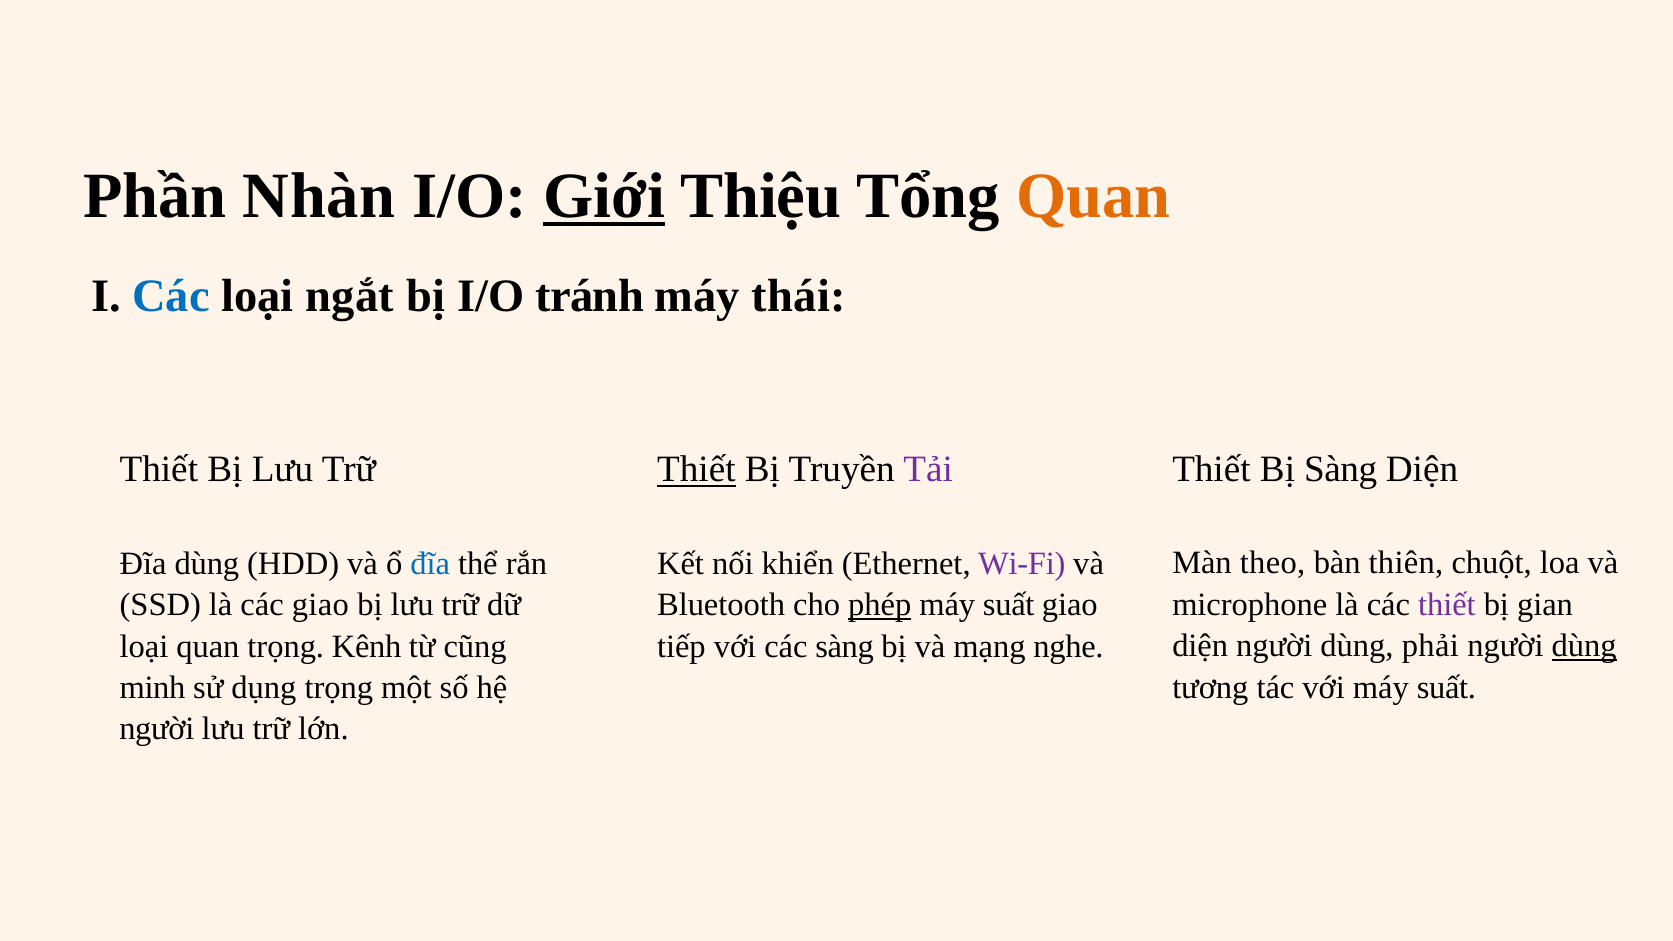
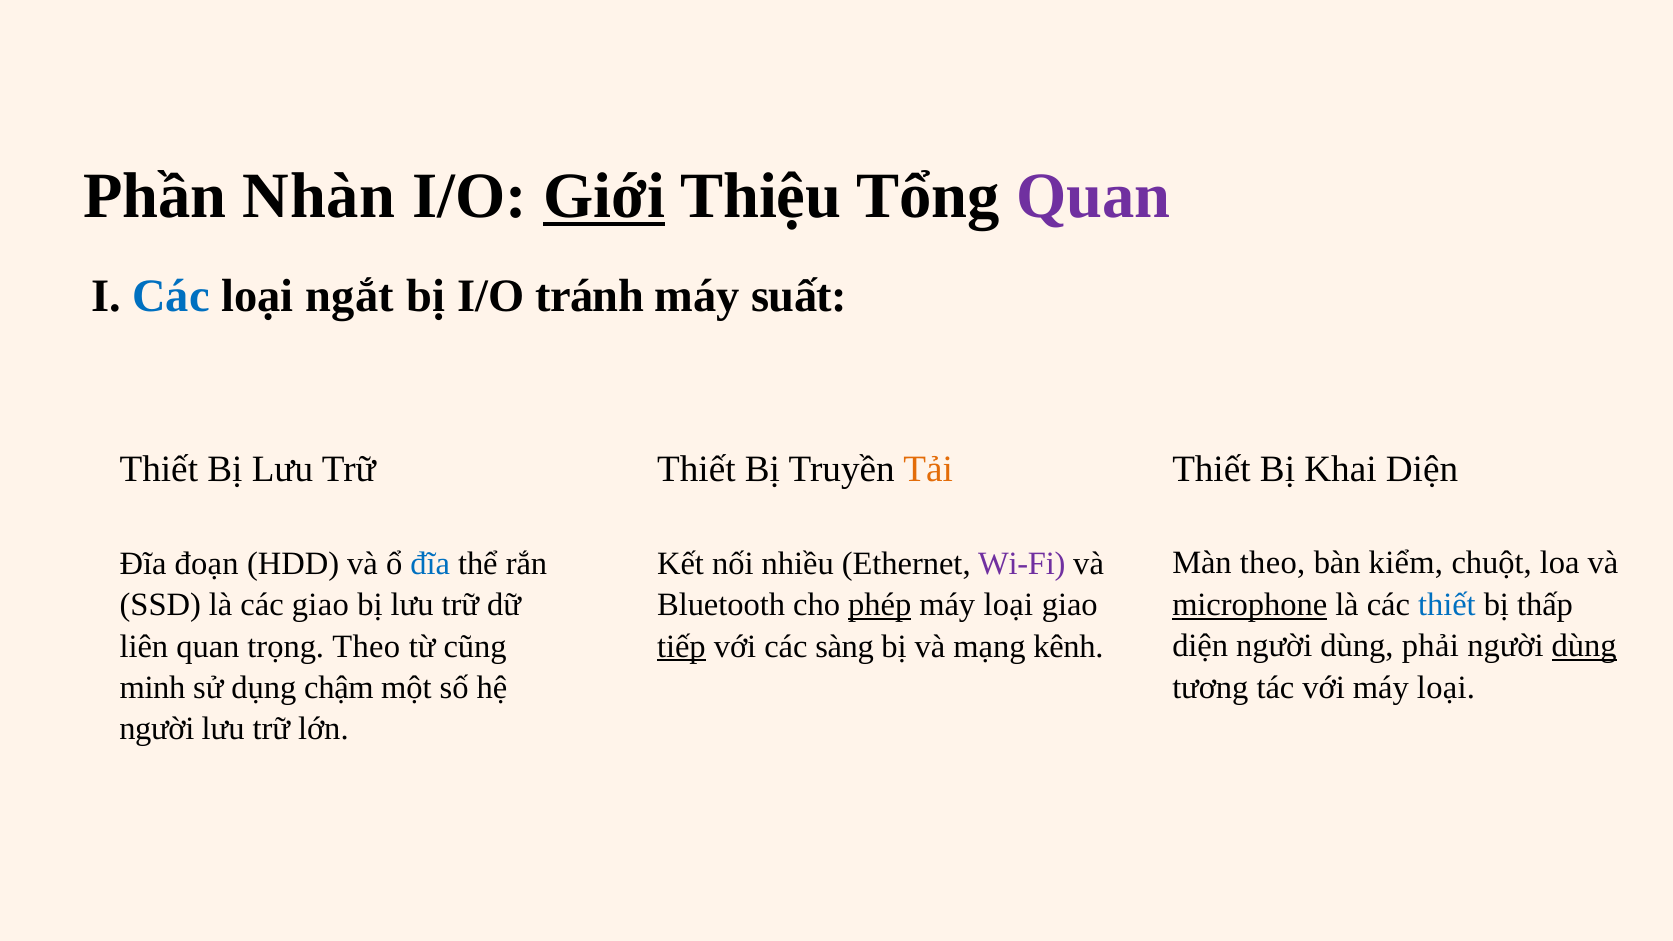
Quan colour: orange -> purple (1093, 196)
thái: thái -> suất (799, 297)
Thiết underline: present -> none (696, 470)
Tải colour: purple -> orange (928, 470)
Bị Sàng: Sàng -> Khai (1340, 470)
thiên: thiên -> kiểm (1406, 563)
khiển: khiển -> nhiều (798, 564)
Đĩa dùng: dùng -> đoạn (207, 564)
microphone underline: none -> present (1250, 605)
thiết colour: purple -> blue (1447, 605)
gian: gian -> thấp (1545, 605)
suất: suất -> loại (1008, 605)
loại: loại -> liên (144, 646)
trọng Kênh: Kênh -> Theo (366, 646)
tiếp underline: none -> present (681, 646)
nghe: nghe -> kênh (1068, 646)
với máy suất: suất -> loại (1446, 687)
dụng trọng: trọng -> chậm (339, 688)
